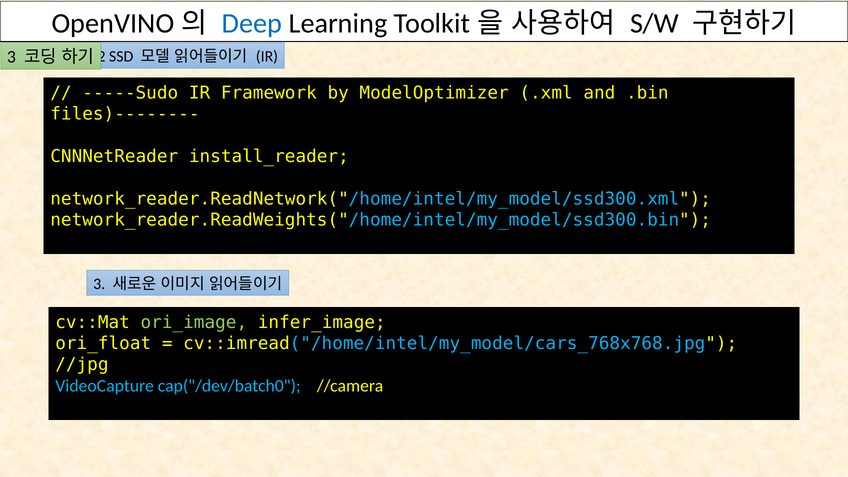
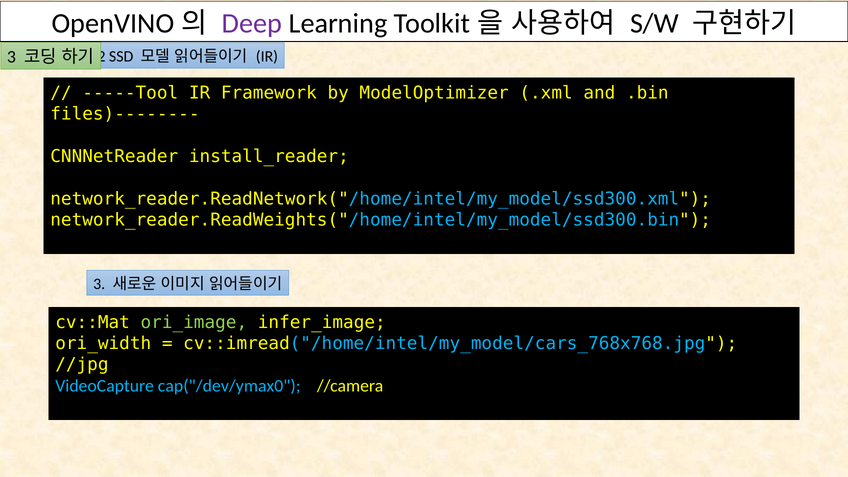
Deep colour: blue -> purple (252, 23)
-----Sudo: -----Sudo -> -----Tool (130, 93)
ori_float: ori_float -> ori_width (103, 343)
cap("/dev/batch0: cap("/dev/batch0 -> cap("/dev/ymax0 (229, 386)
